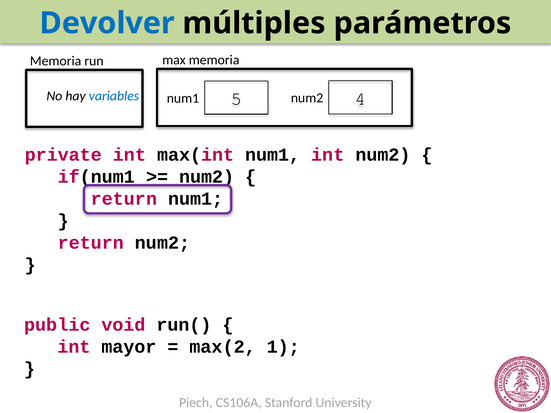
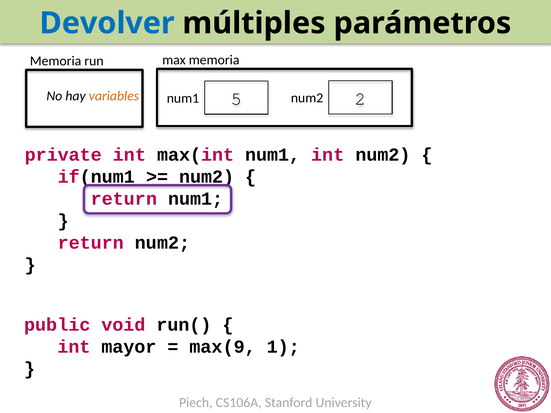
variables colour: blue -> orange (114, 96)
4: 4 -> 2 (360, 99)
max(2: max(2 -> max(9 (223, 347)
